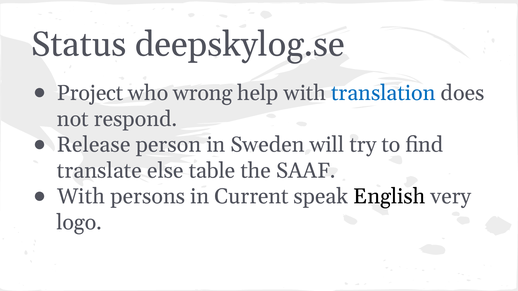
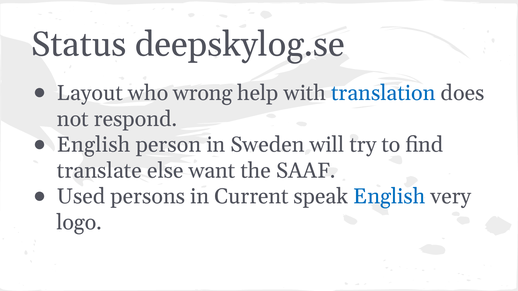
Project: Project -> Layout (90, 93)
Release: Release -> English (94, 145)
table: table -> want (212, 171)
With: With -> Used (81, 197)
English colour: black -> blue (389, 197)
